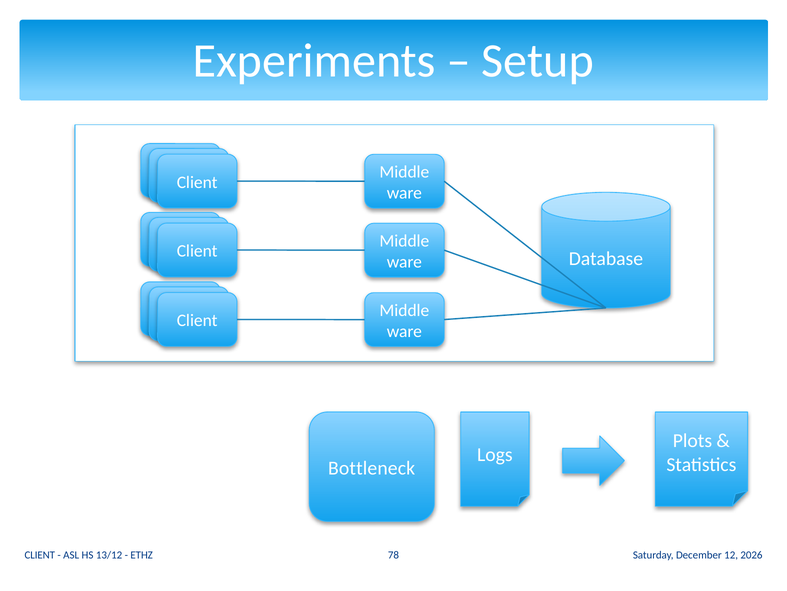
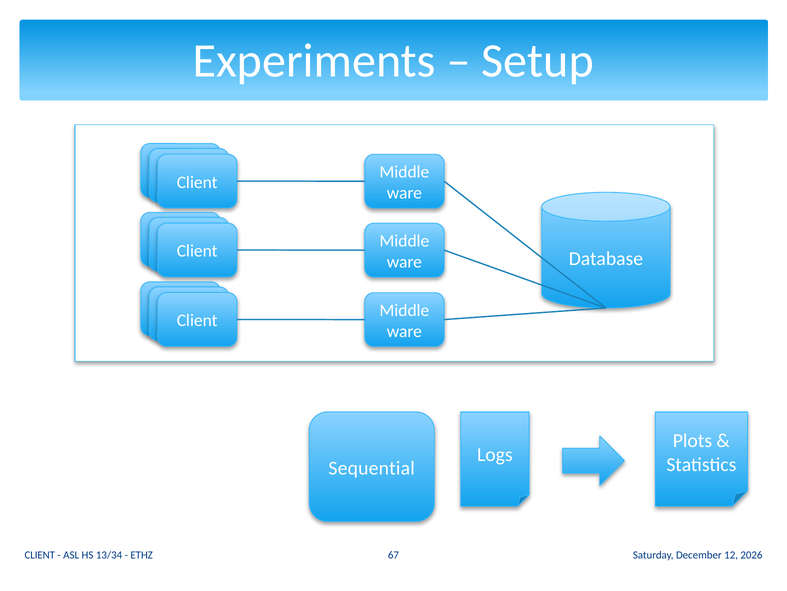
Bottleneck: Bottleneck -> Sequential (372, 467)
13/12: 13/12 -> 13/34 (109, 554)
78: 78 -> 67 (393, 554)
